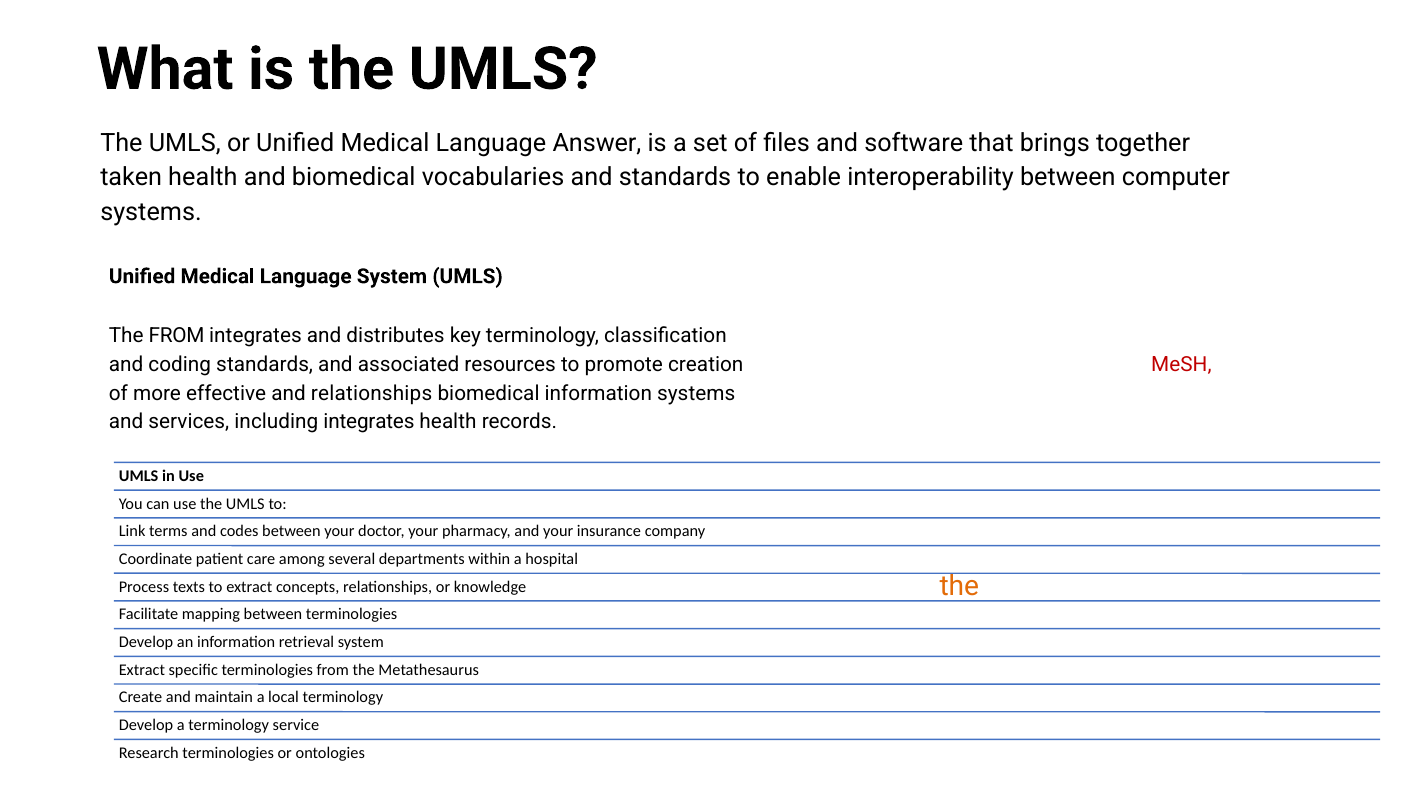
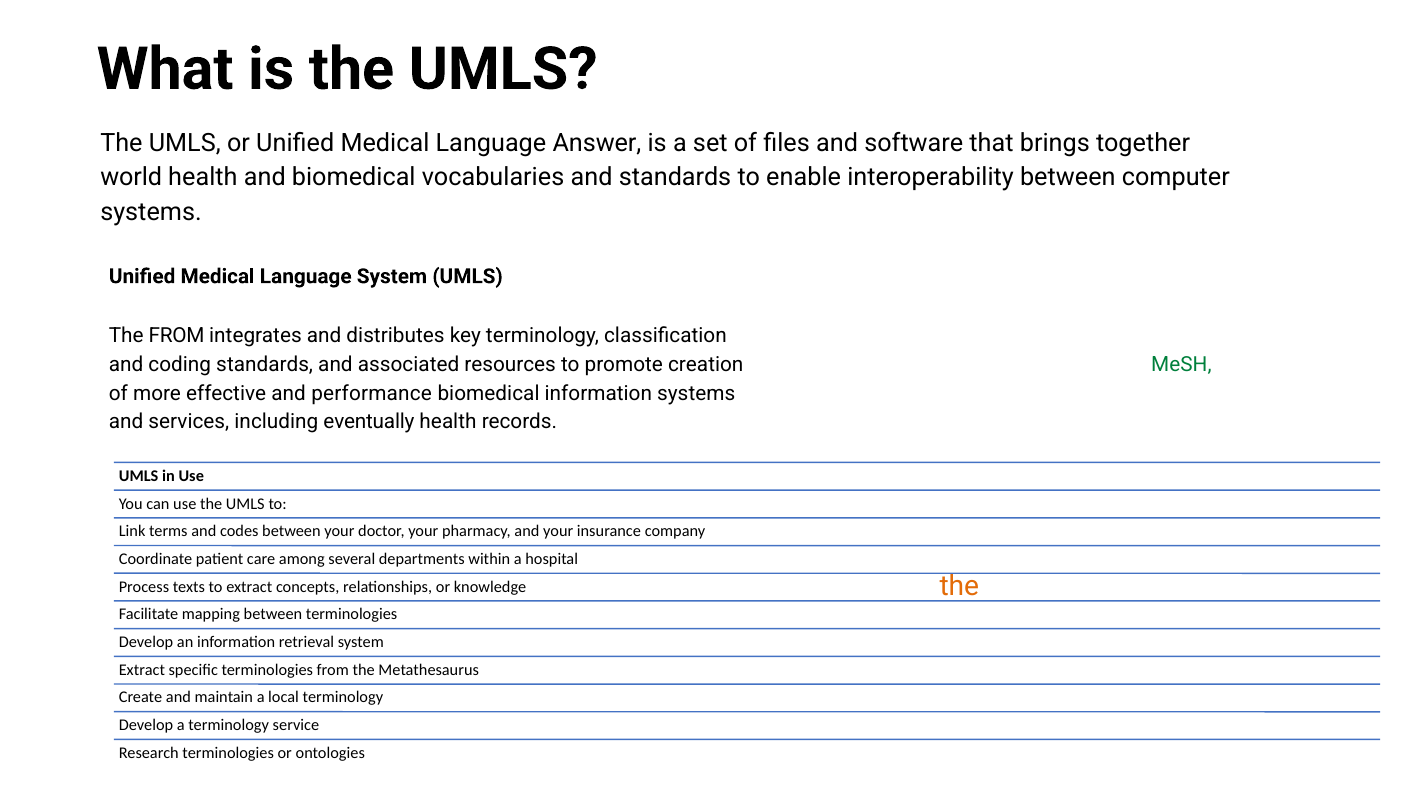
taken: taken -> world (131, 178)
MeSH colour: red -> green (1181, 365)
and relationships: relationships -> performance (372, 393)
including integrates: integrates -> eventually (369, 422)
